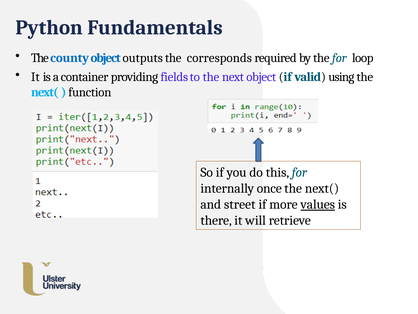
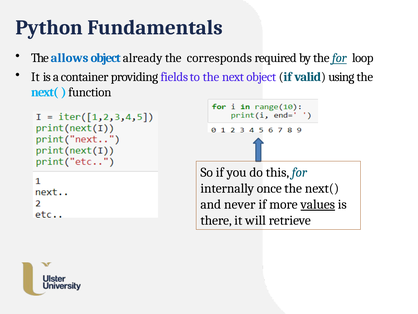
county: county -> allows (70, 58)
outputs: outputs -> already (143, 58)
for underline: none -> present (339, 58)
street: street -> never (240, 204)
